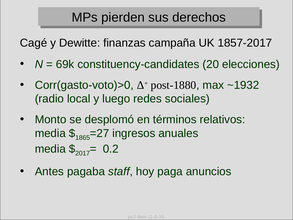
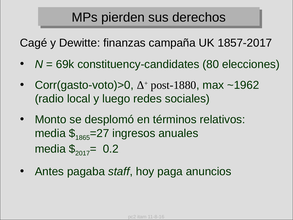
20: 20 -> 80 (211, 64)
~1932: ~1932 -> ~1962 (243, 85)
